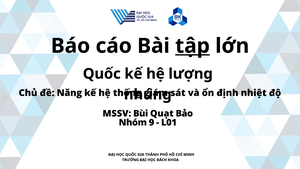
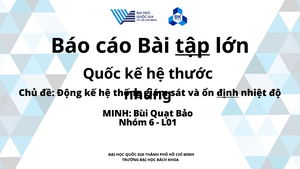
lượng: lượng -> thước (191, 74)
Năng: Năng -> Động (69, 93)
định underline: none -> present (227, 93)
MSSV: MSSV -> MINH (117, 113)
9: 9 -> 6 (152, 123)
